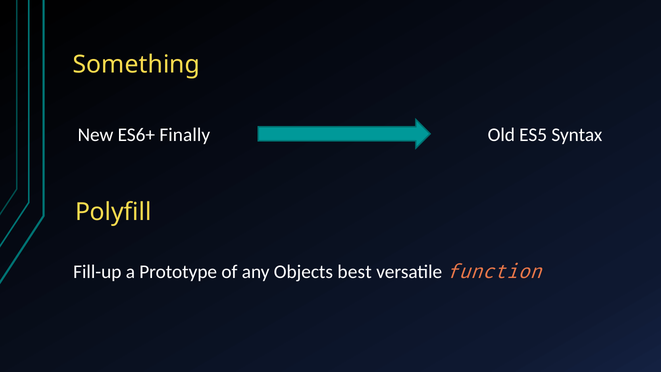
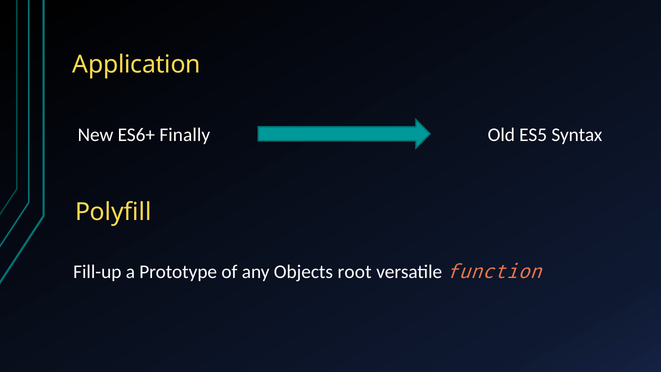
Something: Something -> Application (137, 64)
best: best -> root (355, 272)
